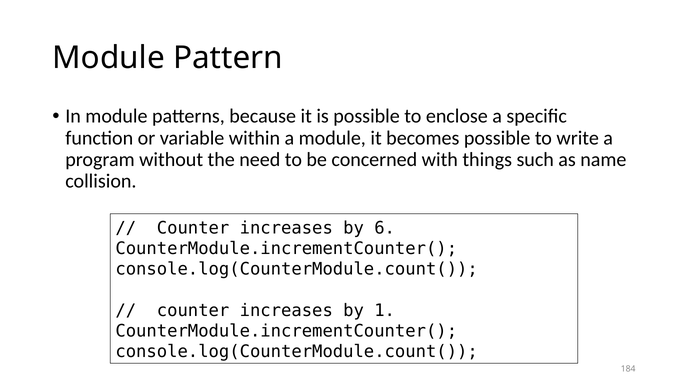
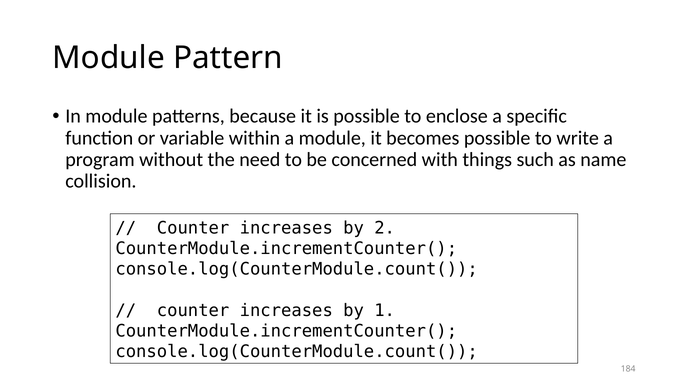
6: 6 -> 2 (385, 228)
